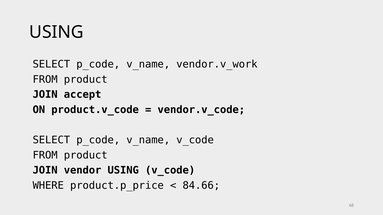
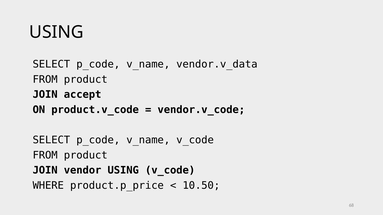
vendor.v_work: vendor.v_work -> vendor.v_data (217, 64)
84.66: 84.66 -> 10.50 (201, 186)
